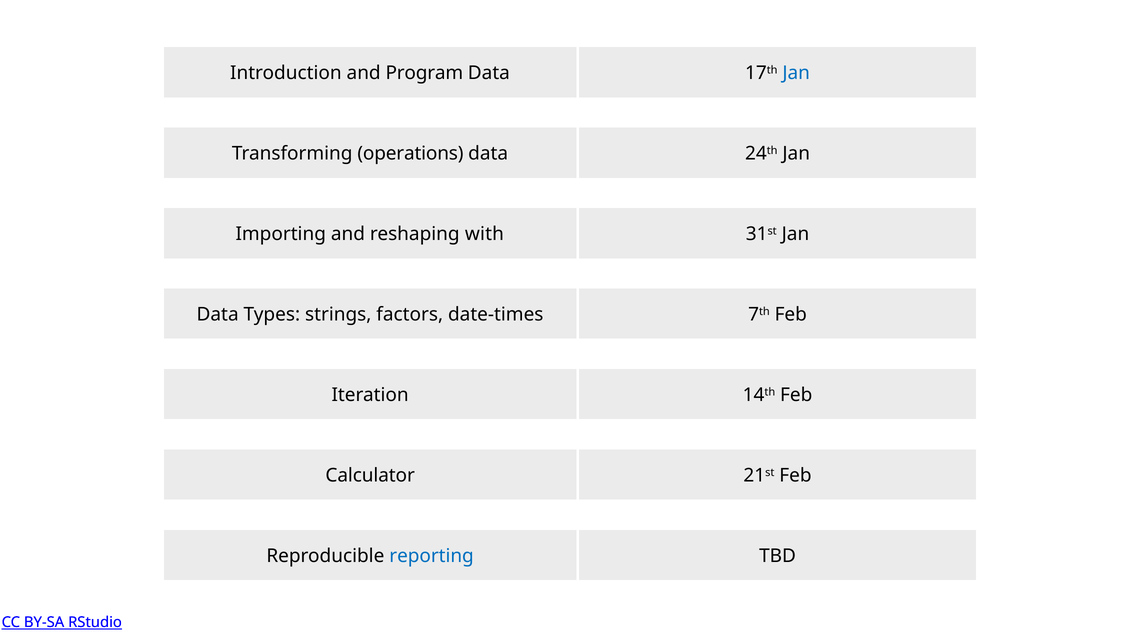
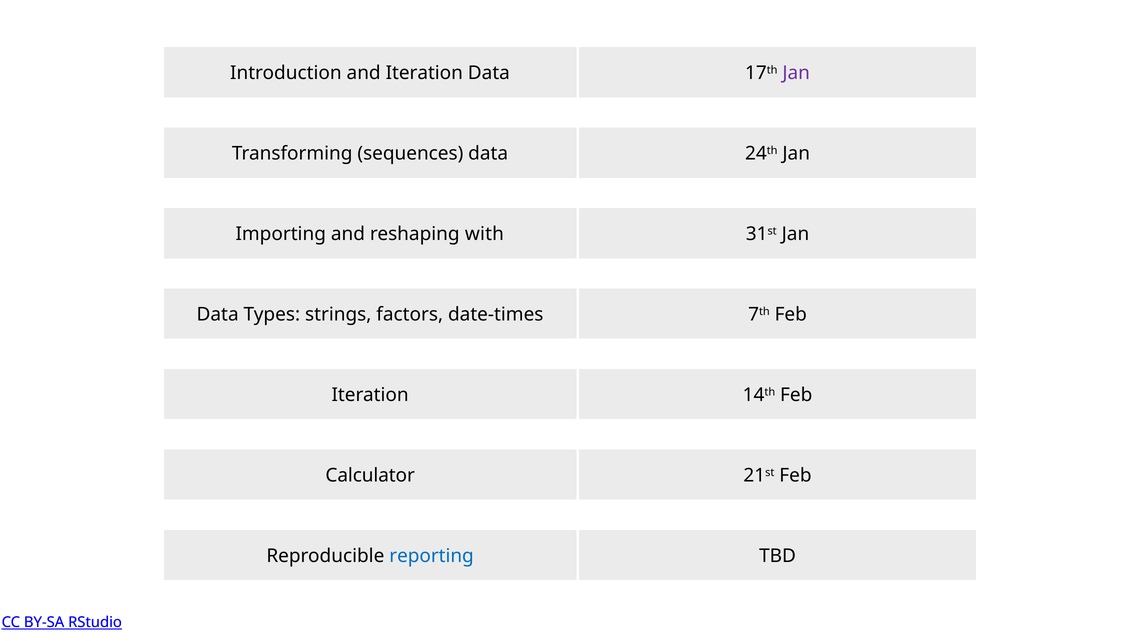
and Program: Program -> Iteration (424, 73)
Jan colour: blue -> purple (796, 73)
operations: operations -> sequences (410, 154)
